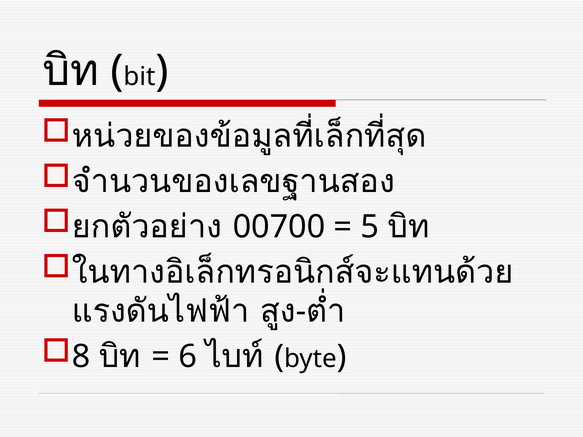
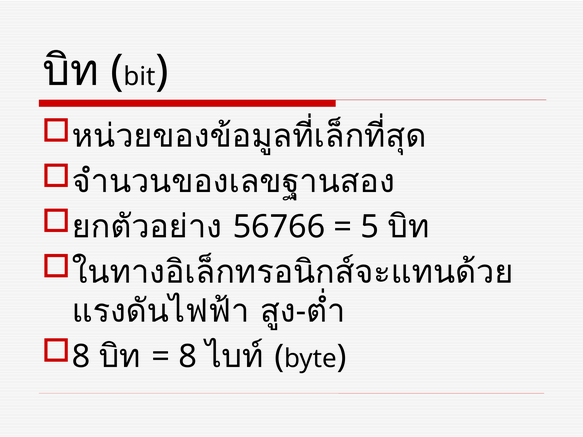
00700: 00700 -> 56766 (279, 227)
6: 6 -> 8 (188, 357)
